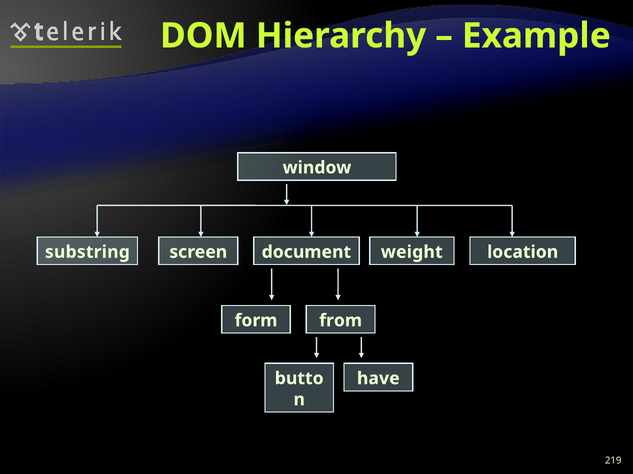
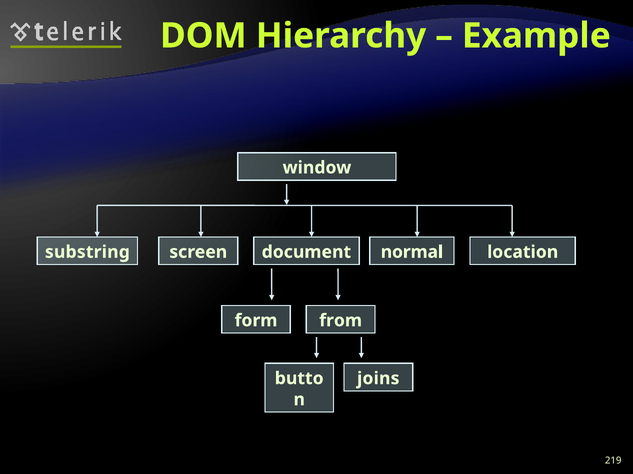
weight: weight -> normal (412, 252)
have: have -> joins (378, 379)
